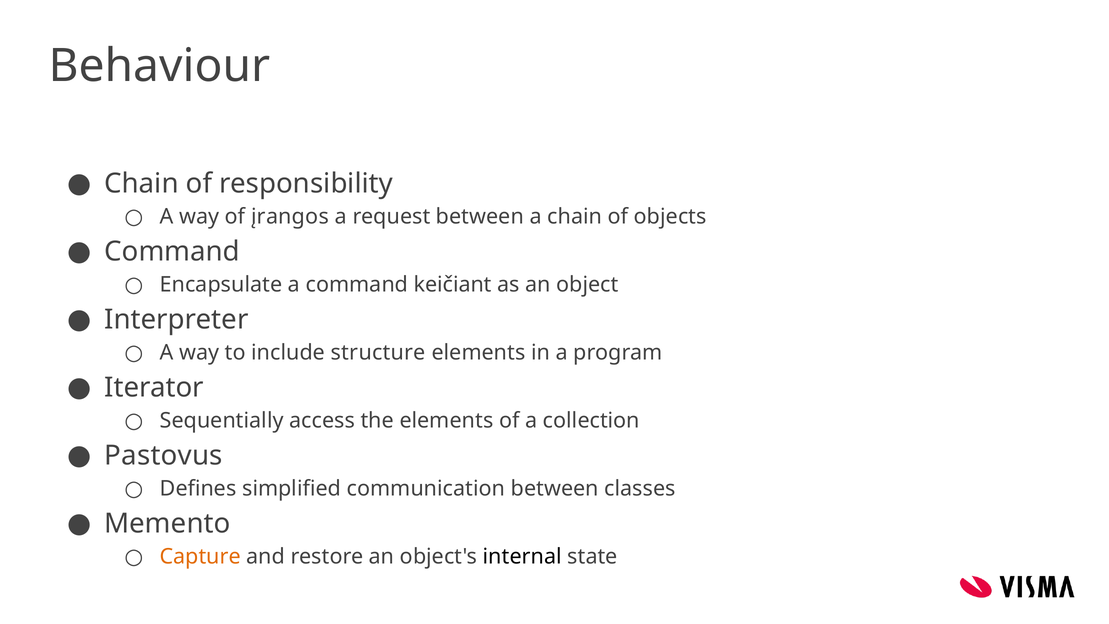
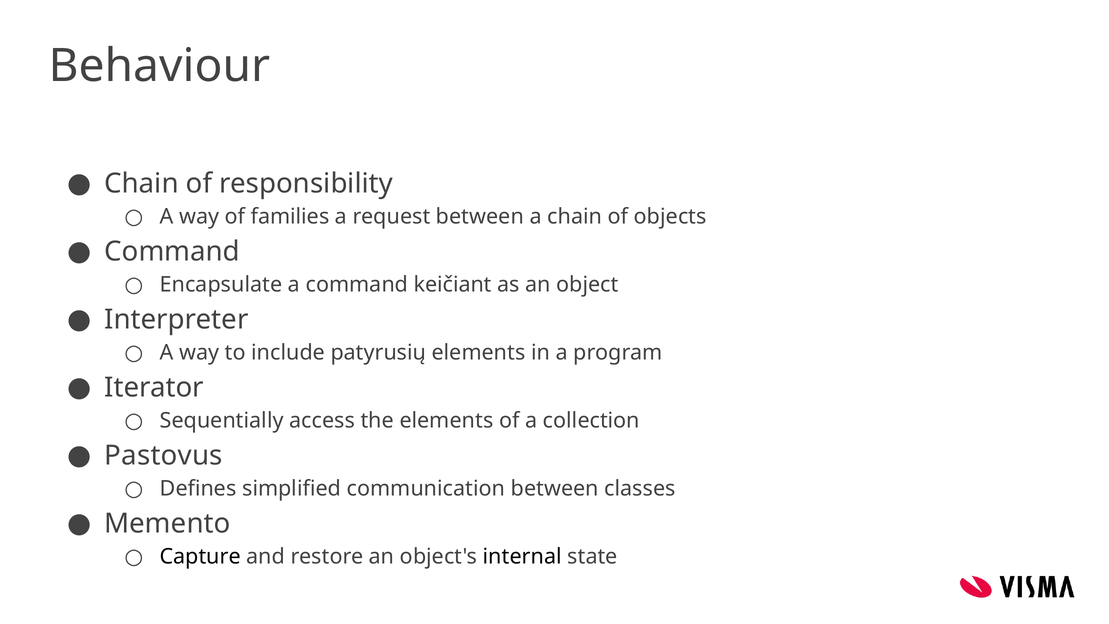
įrangos: įrangos -> families (290, 217)
structure: structure -> patyrusių (378, 353)
Capture colour: orange -> black (200, 557)
